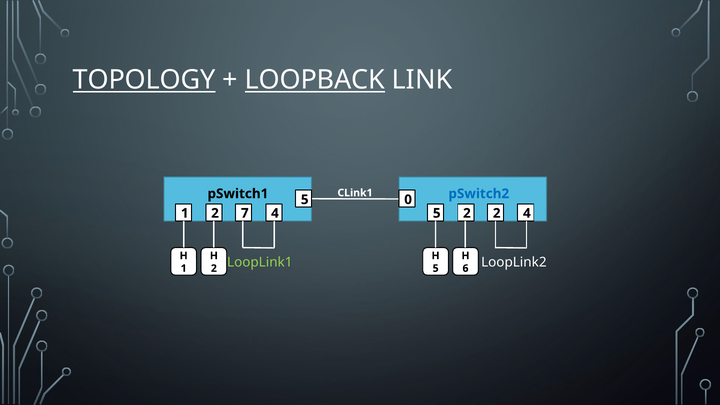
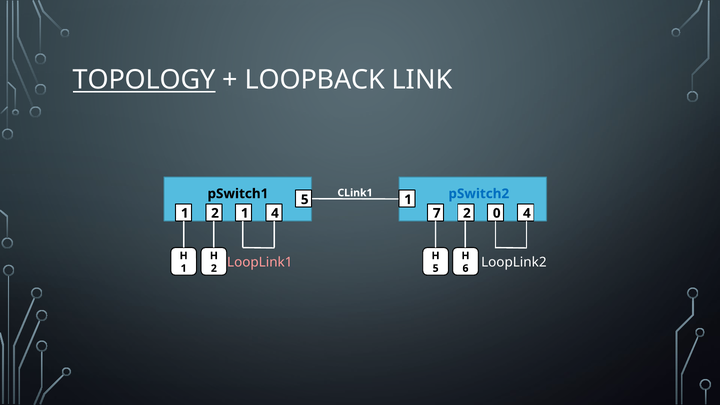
LOOPBACK underline: present -> none (315, 80)
5 0: 0 -> 1 (408, 200)
2 7: 7 -> 1 (245, 213)
4 5: 5 -> 7 (437, 213)
2 2: 2 -> 0 (497, 213)
LoopLink1 colour: light green -> pink (260, 262)
